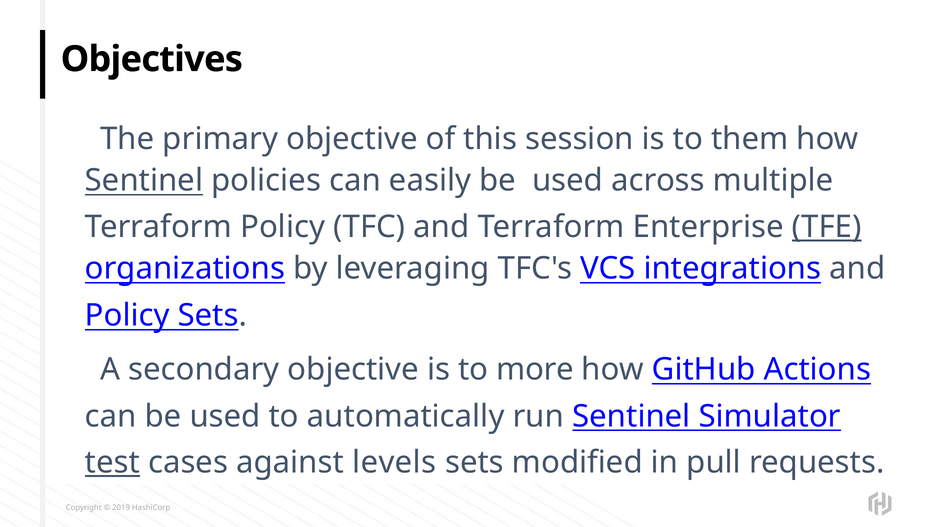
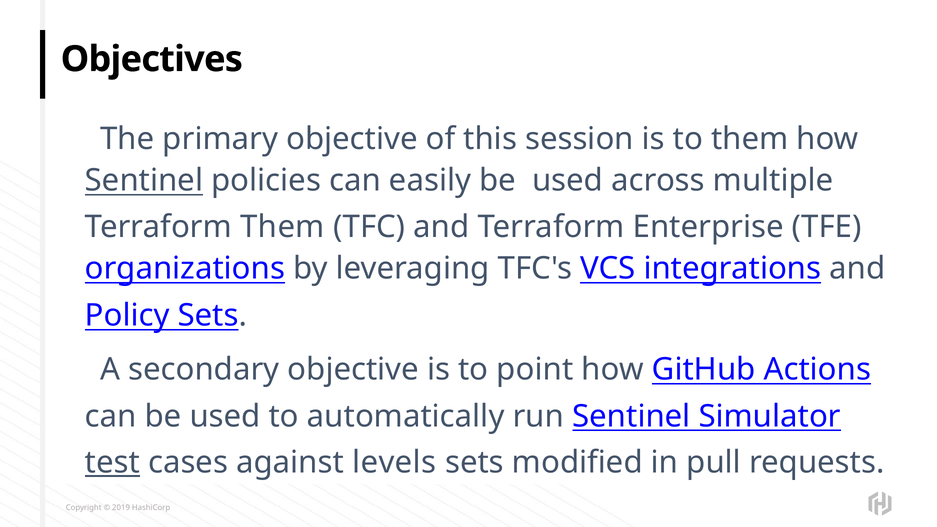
Terraform Policy: Policy -> Them (282, 227)
TFE underline: present -> none (827, 227)
more: more -> point (535, 370)
